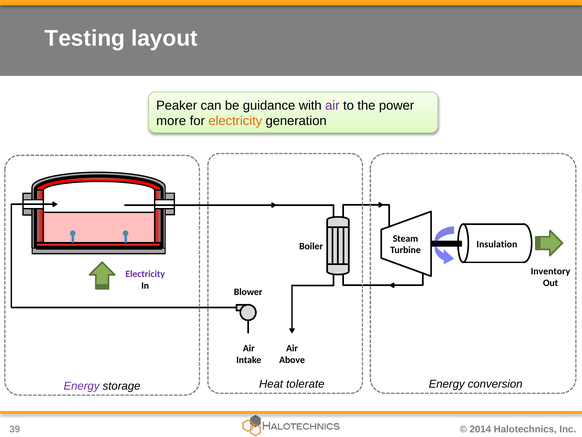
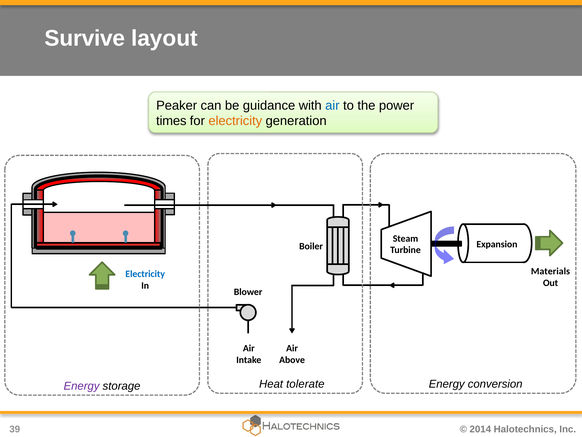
Testing: Testing -> Survive (85, 38)
air colour: purple -> blue (332, 105)
more: more -> times (171, 121)
Insulation: Insulation -> Expansion (497, 244)
Inventory: Inventory -> Materials (550, 271)
Electricity colour: purple -> blue (145, 274)
